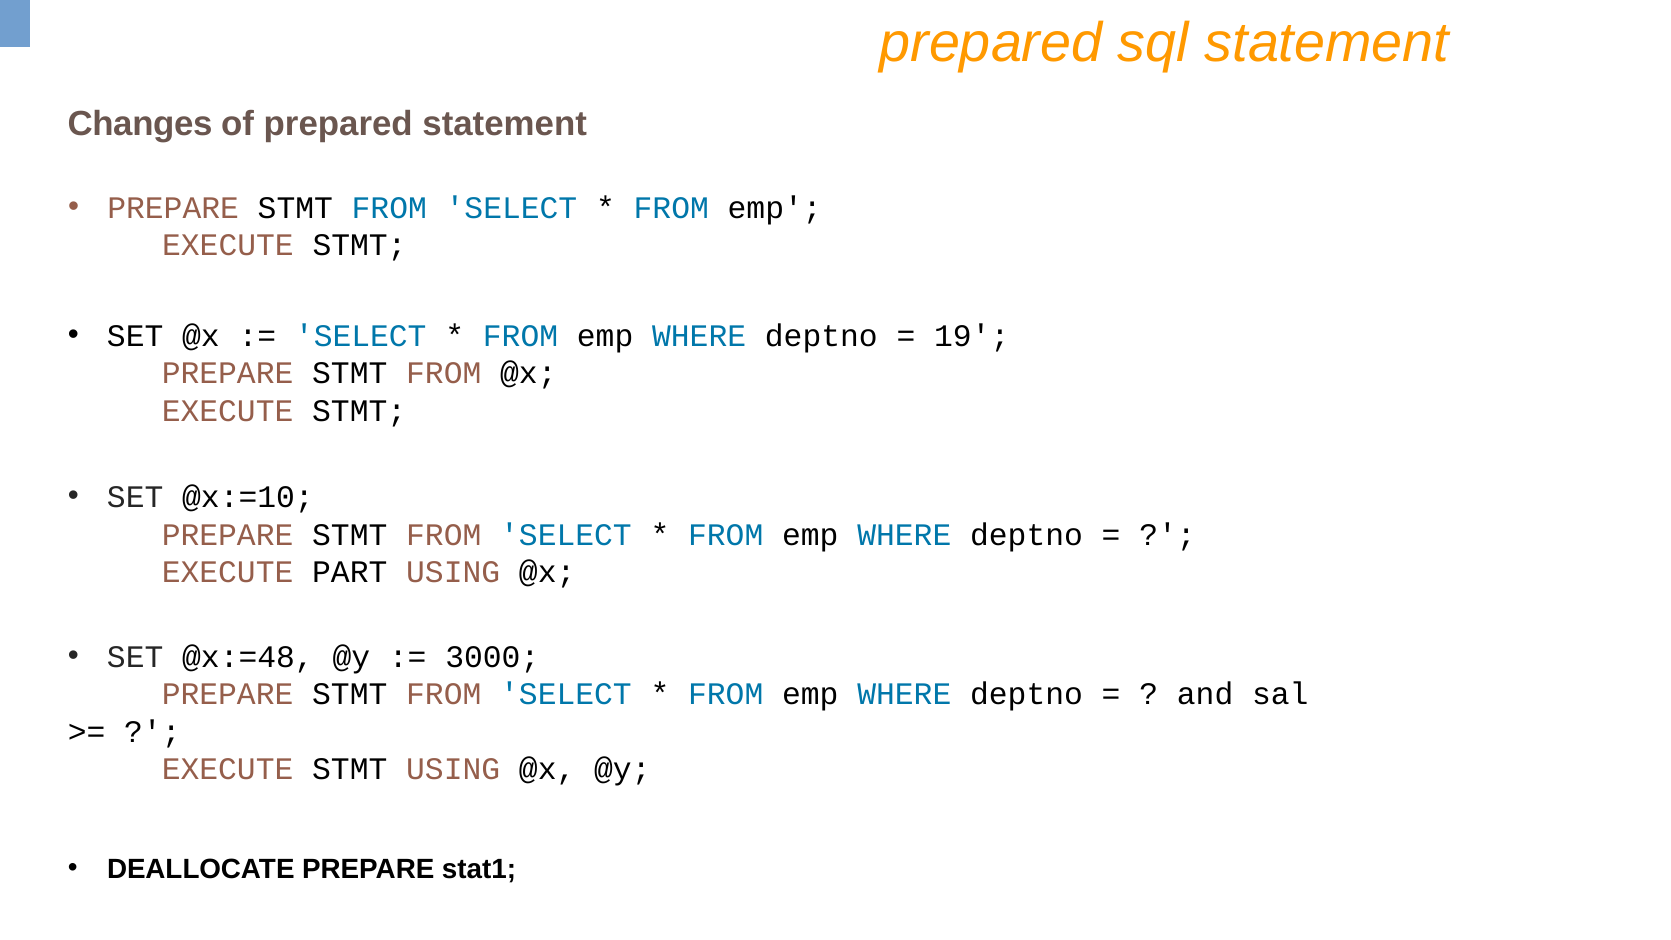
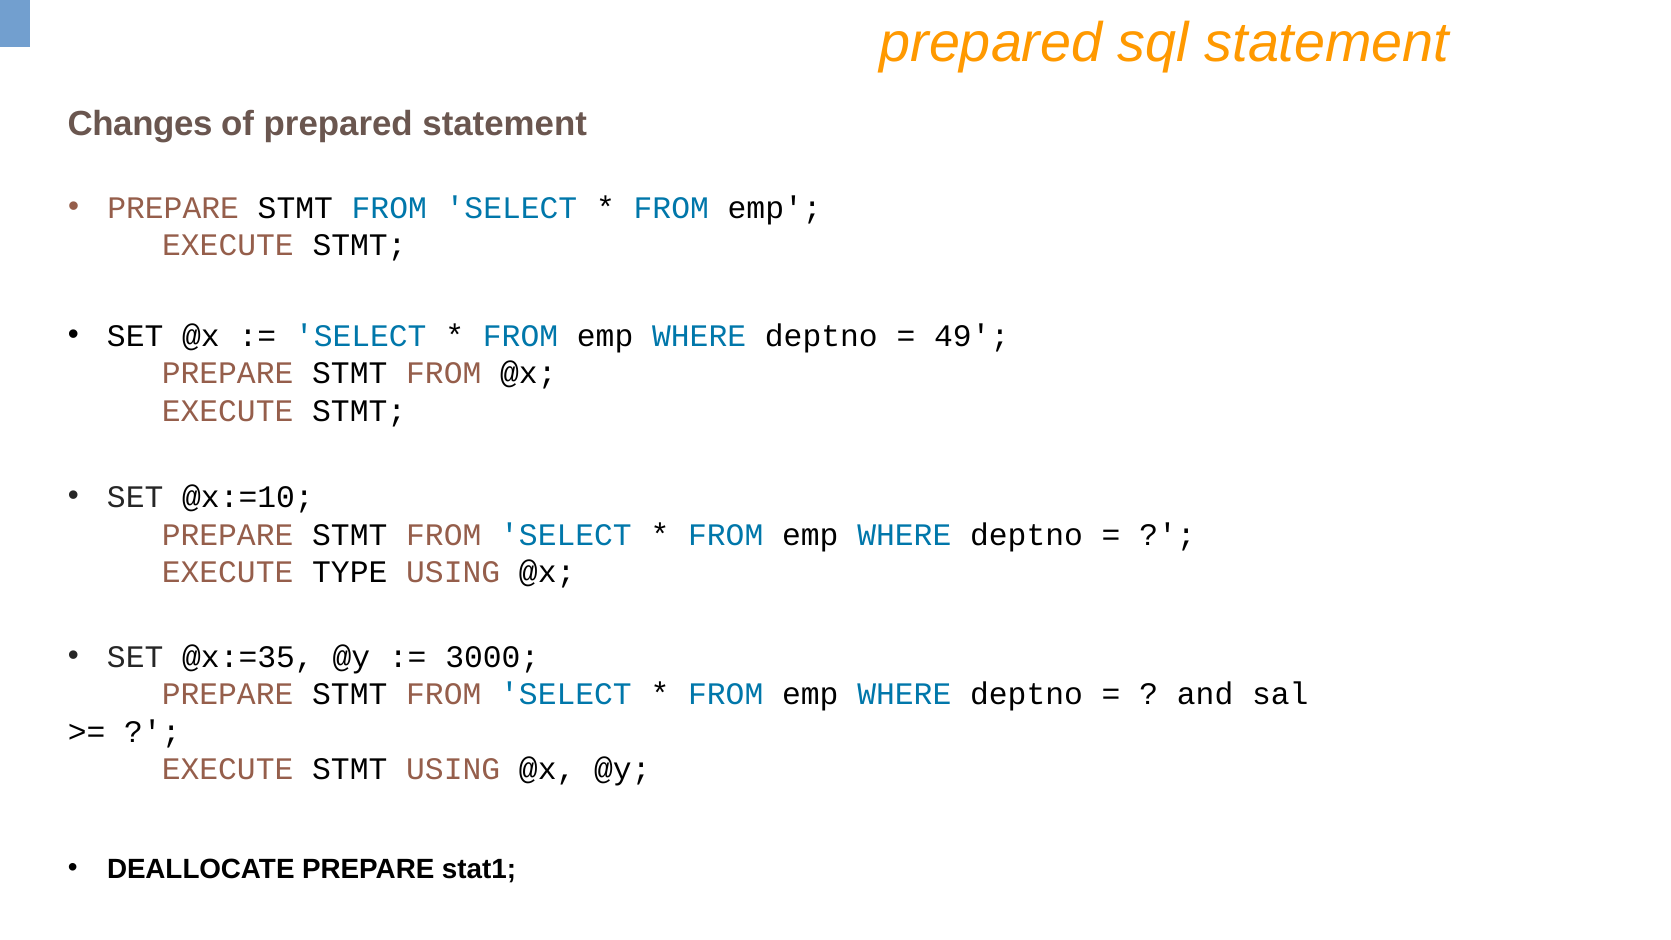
19: 19 -> 49 (972, 336)
PART: PART -> TYPE (350, 572)
@x:=48: @x:=48 -> @x:=35 (248, 657)
